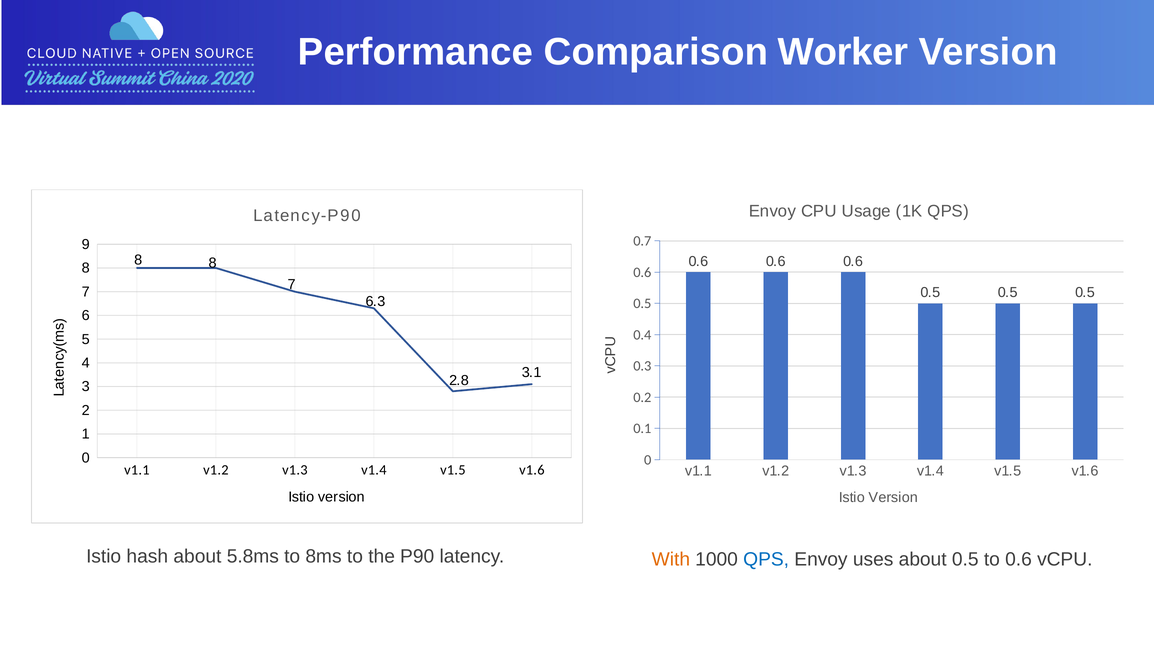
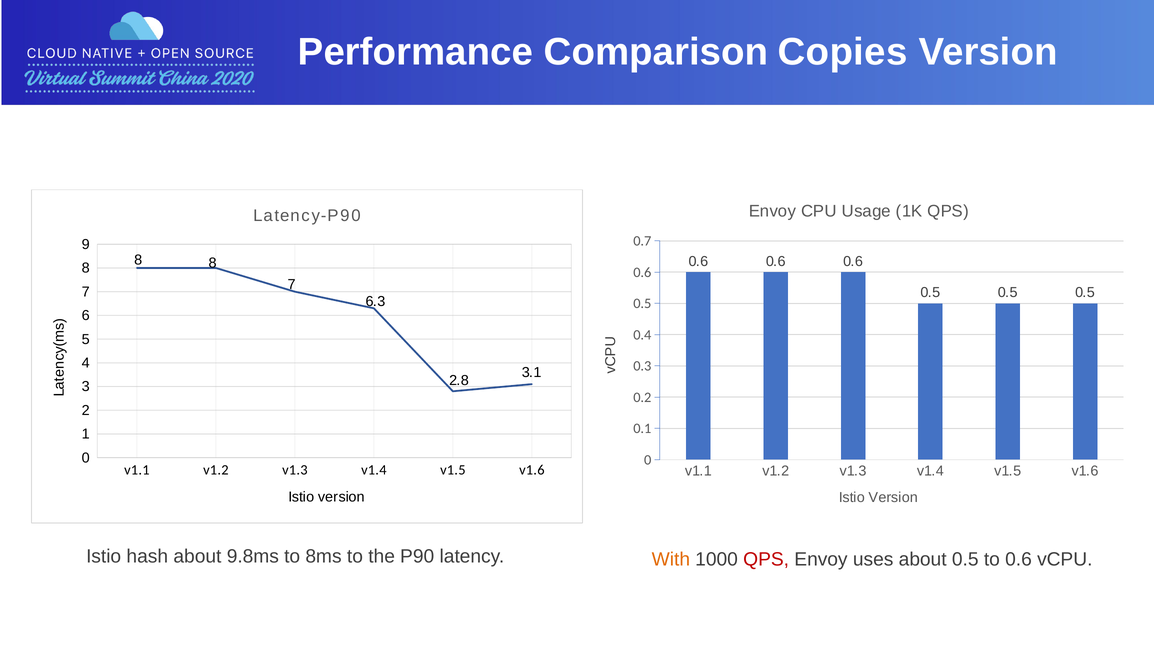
Worker: Worker -> Copies (843, 52)
5.8ms: 5.8ms -> 9.8ms (253, 557)
QPS colour: blue -> red (766, 560)
